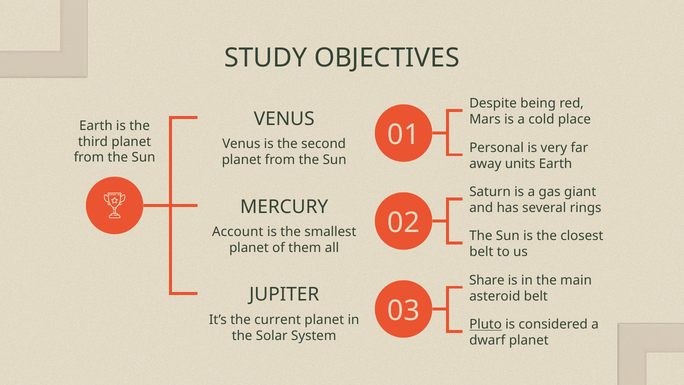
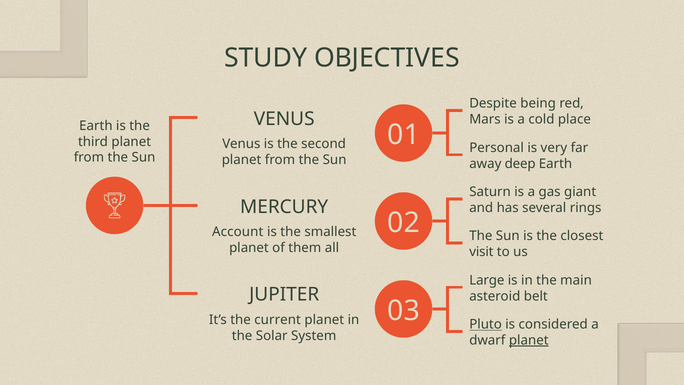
units: units -> deep (520, 164)
belt: belt -> visit (481, 252)
Share: Share -> Large (487, 280)
planet underline: none -> present (529, 340)
